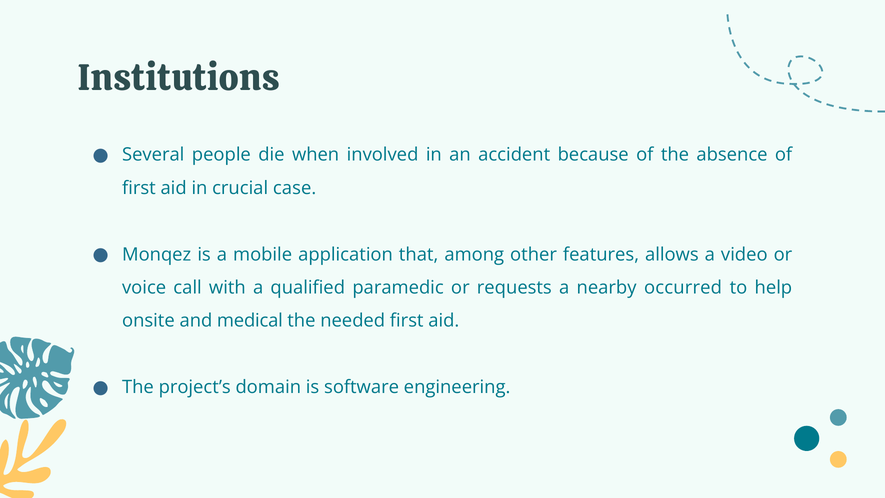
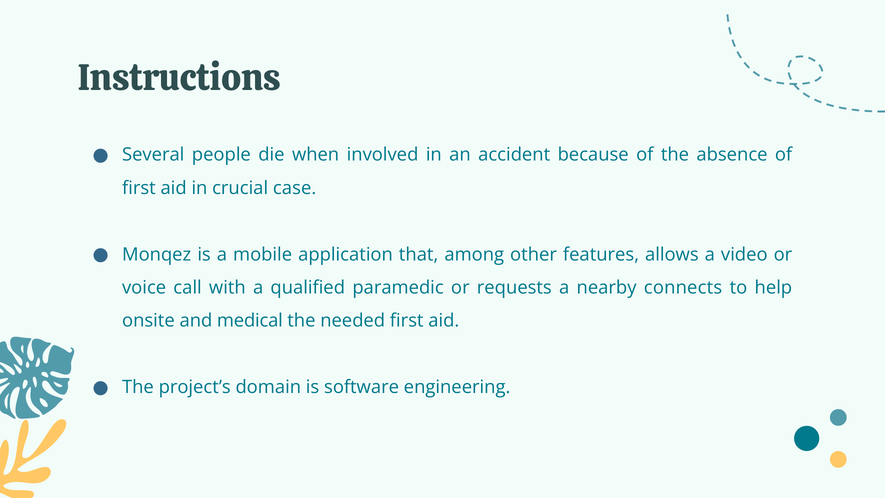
Institutions: Institutions -> Instructions (179, 78)
occurred: occurred -> connects (683, 288)
